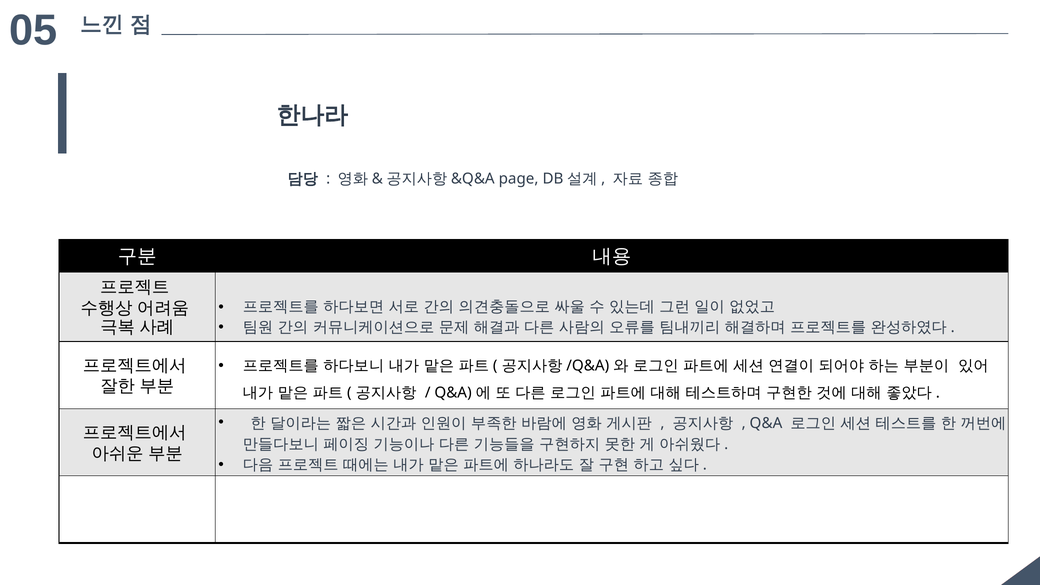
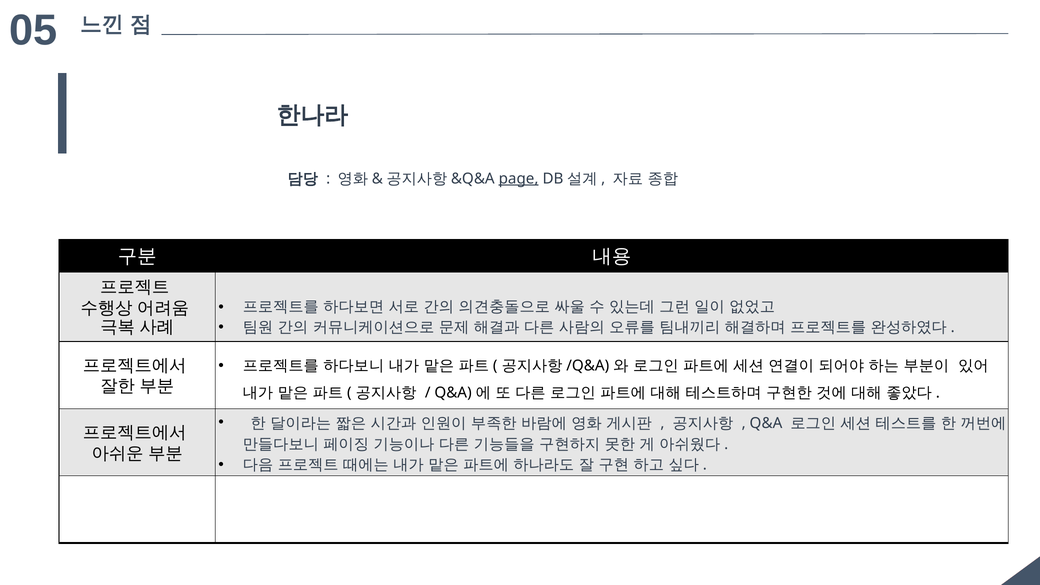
page underline: none -> present (519, 179)
